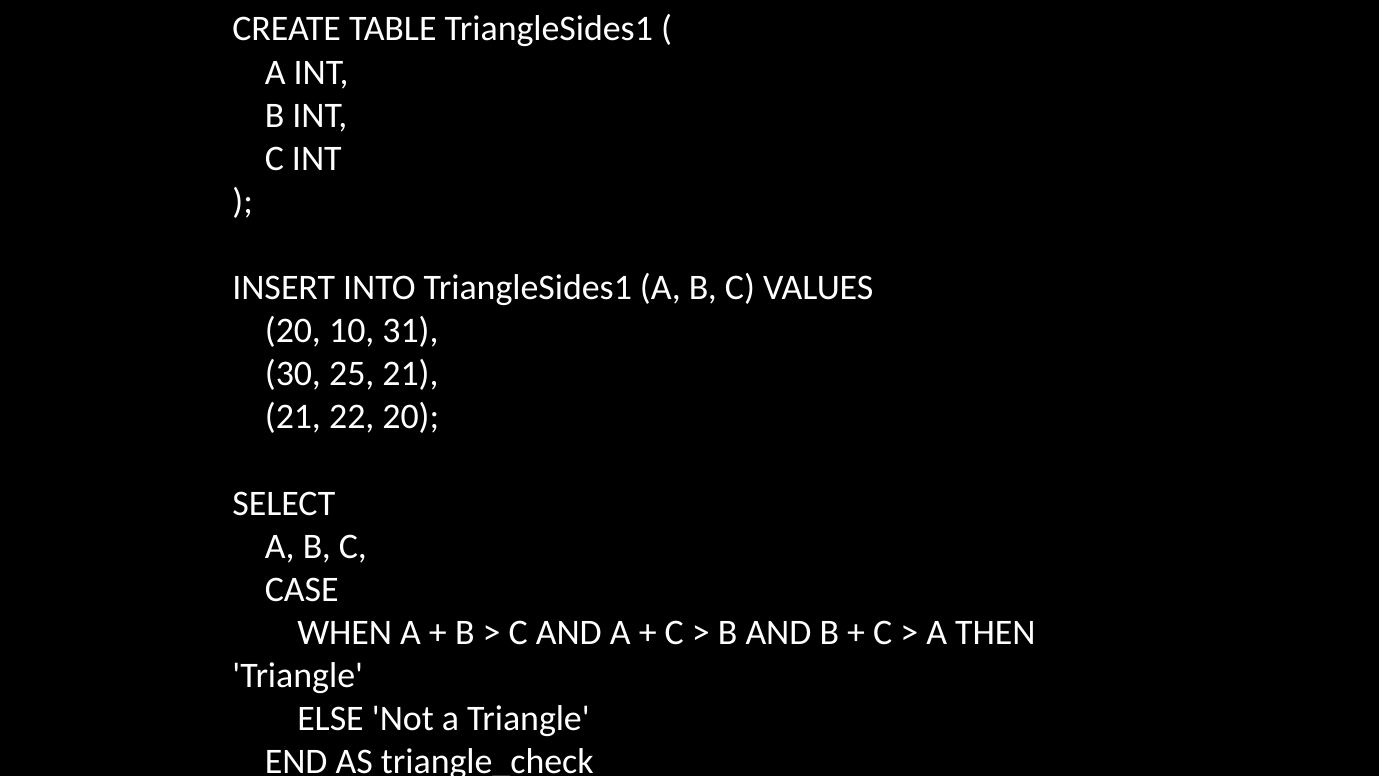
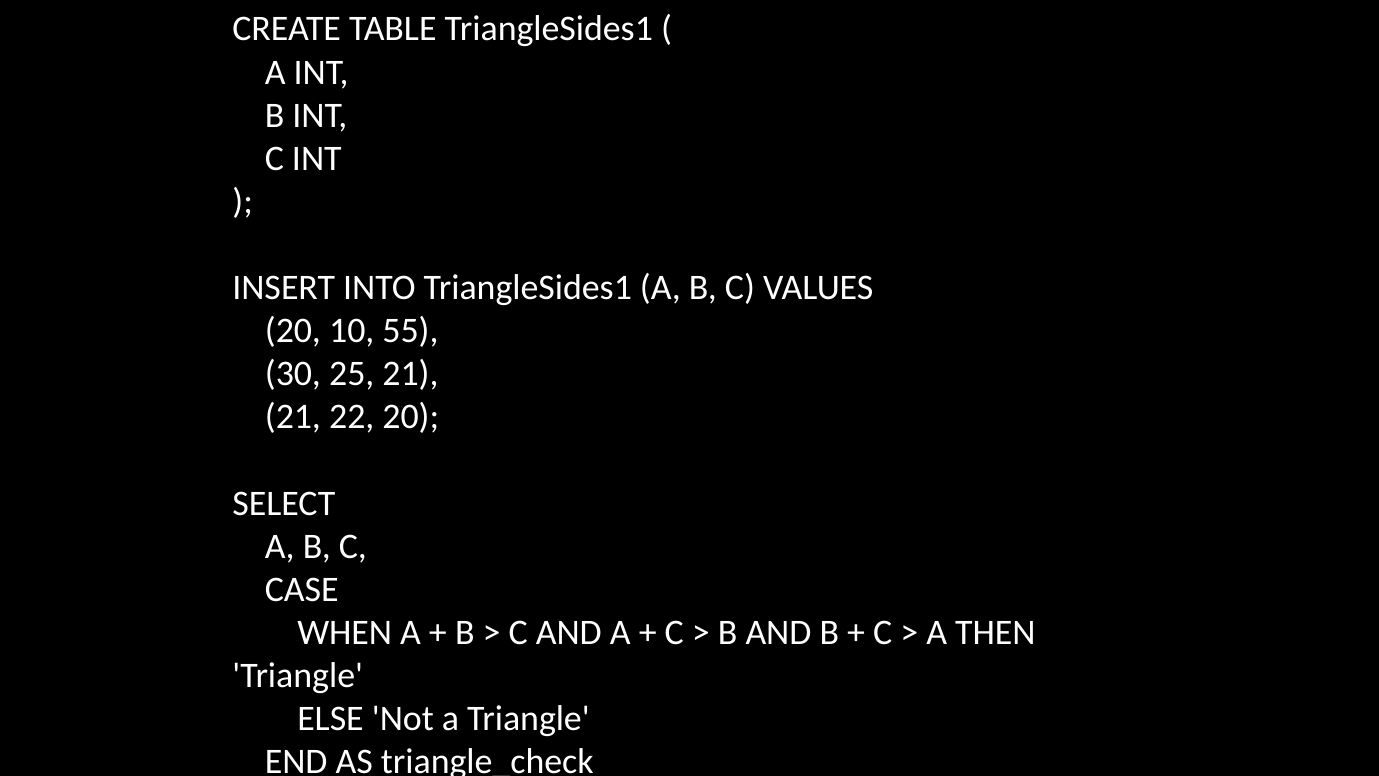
31: 31 -> 55 (410, 331)
